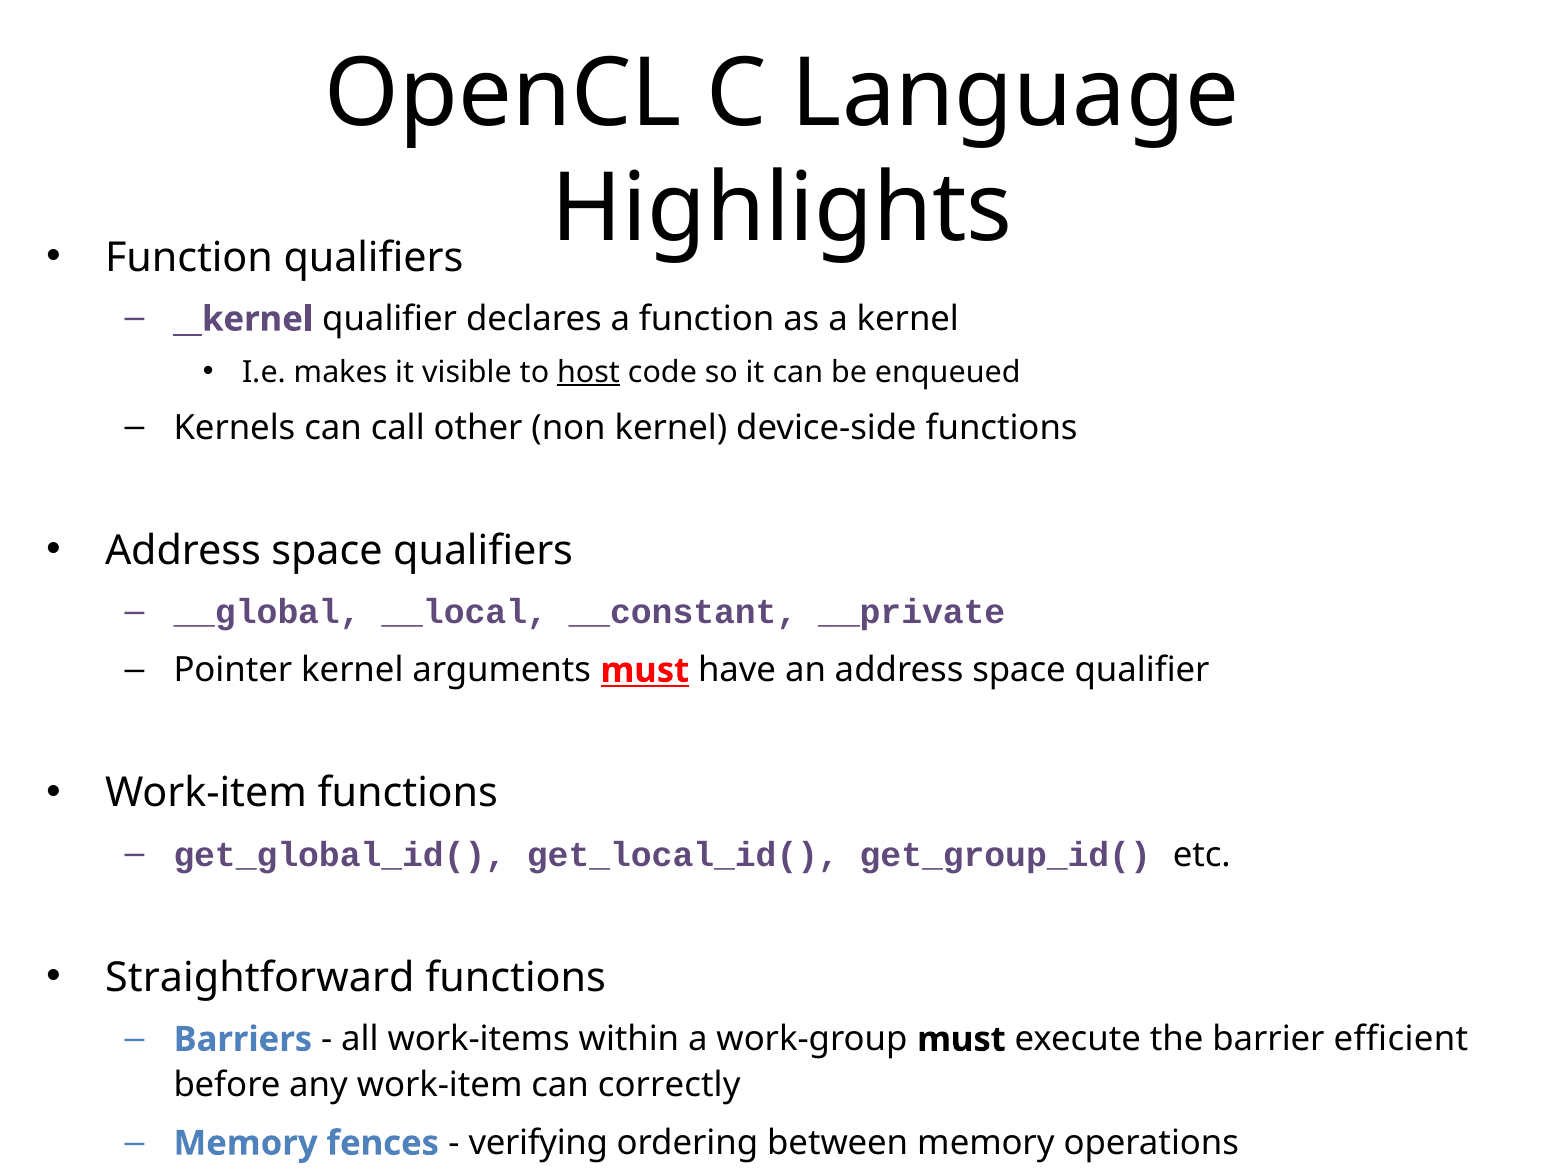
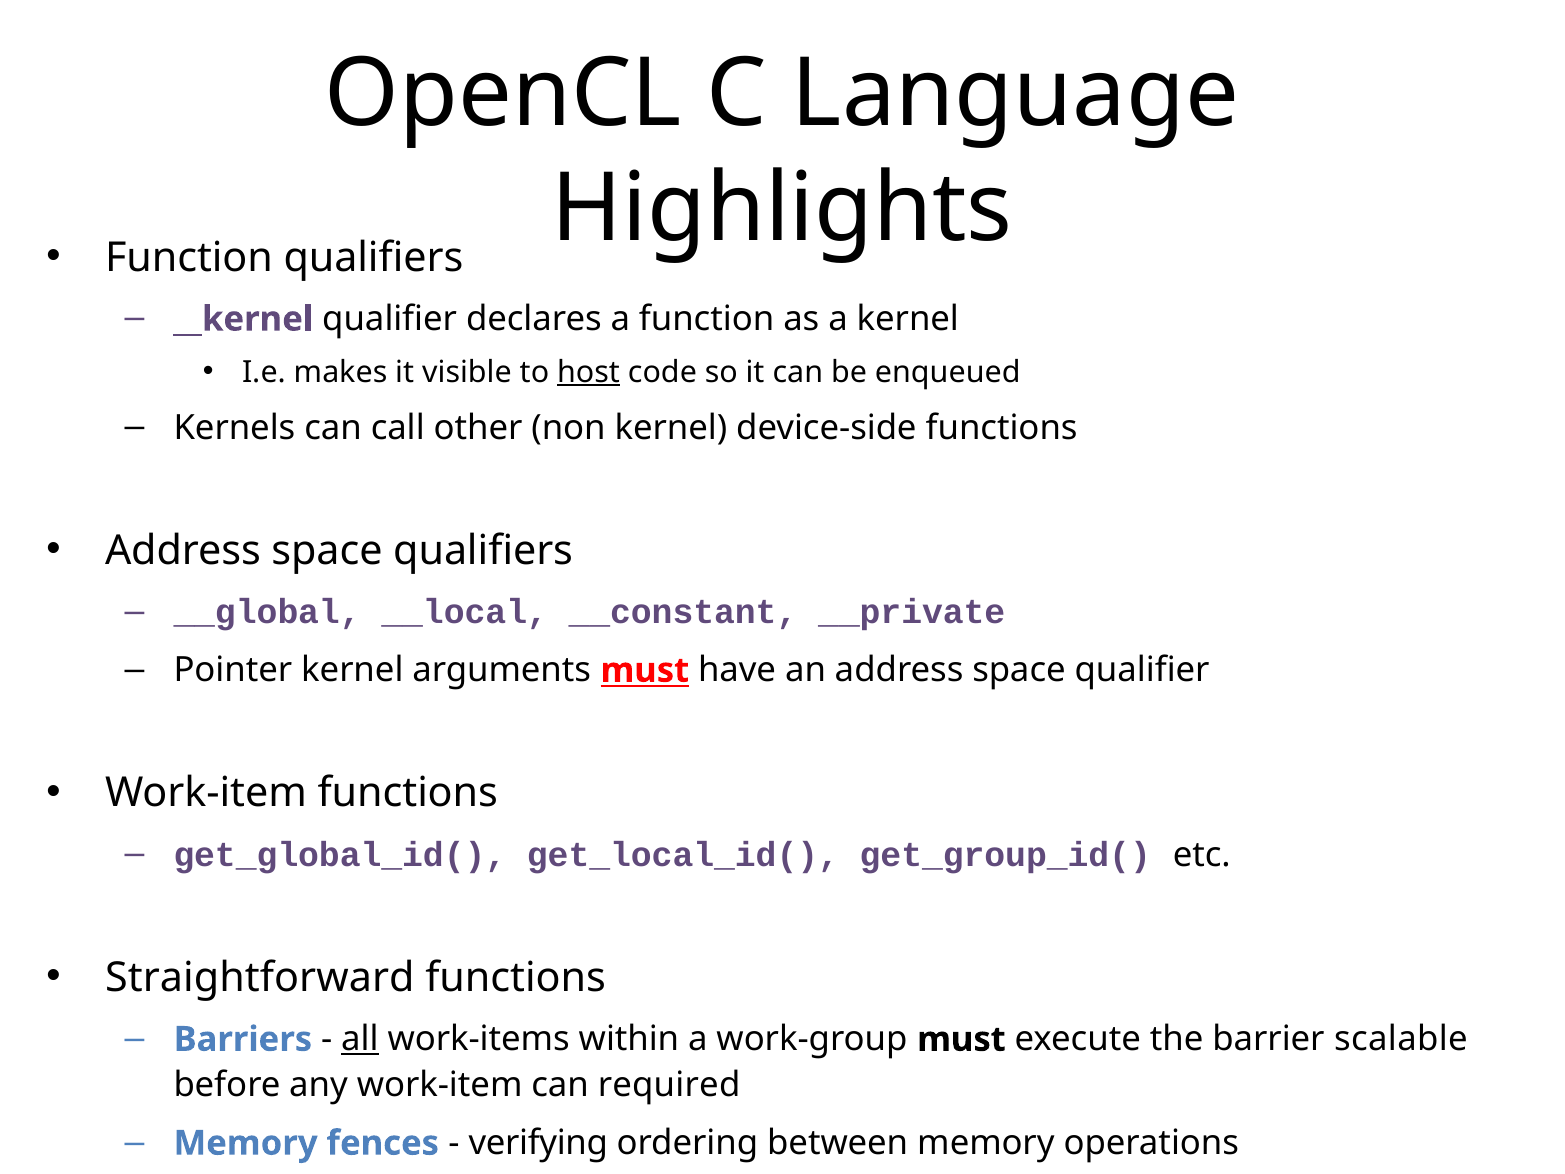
all underline: none -> present (360, 1039)
efficient: efficient -> scalable (1401, 1039)
correctly: correctly -> required (669, 1085)
